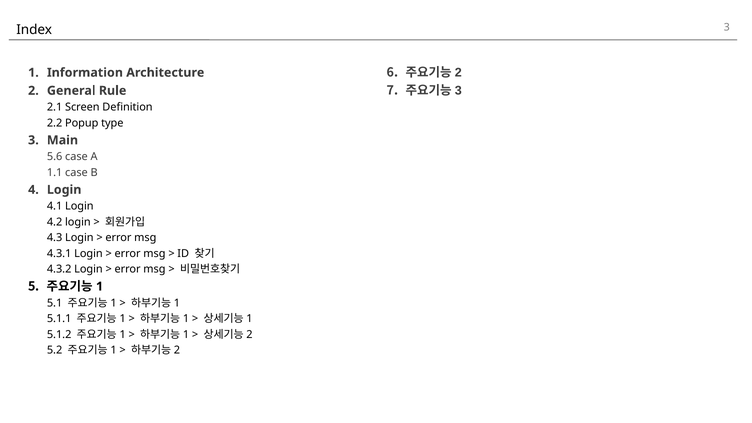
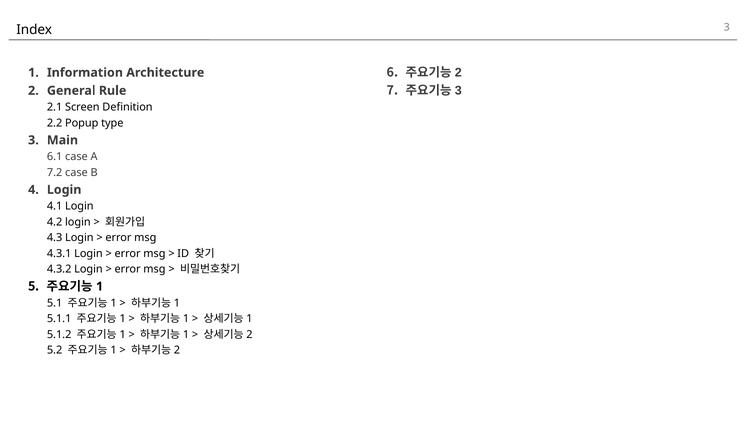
5.6: 5.6 -> 6.1 (55, 157)
1.1: 1.1 -> 7.2 (55, 173)
